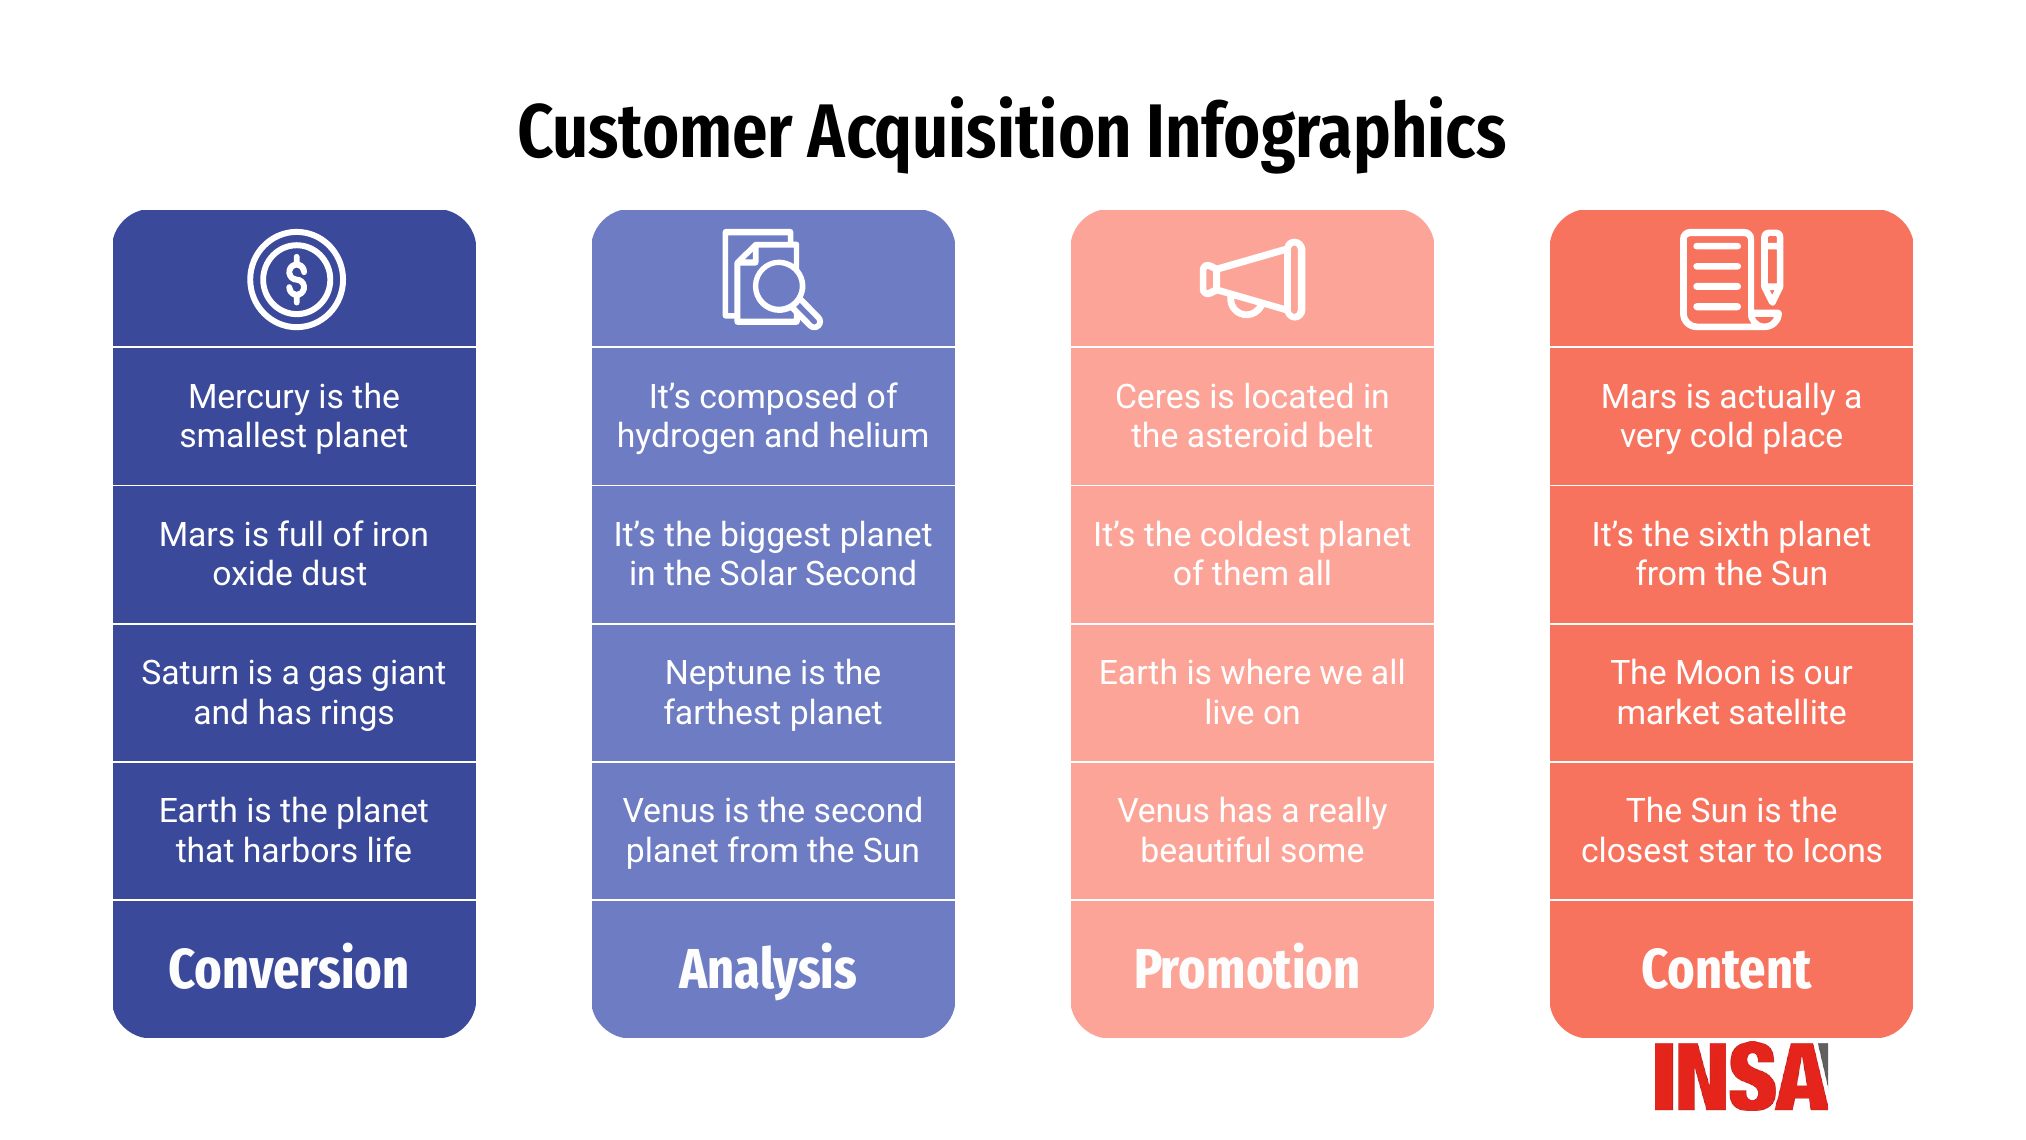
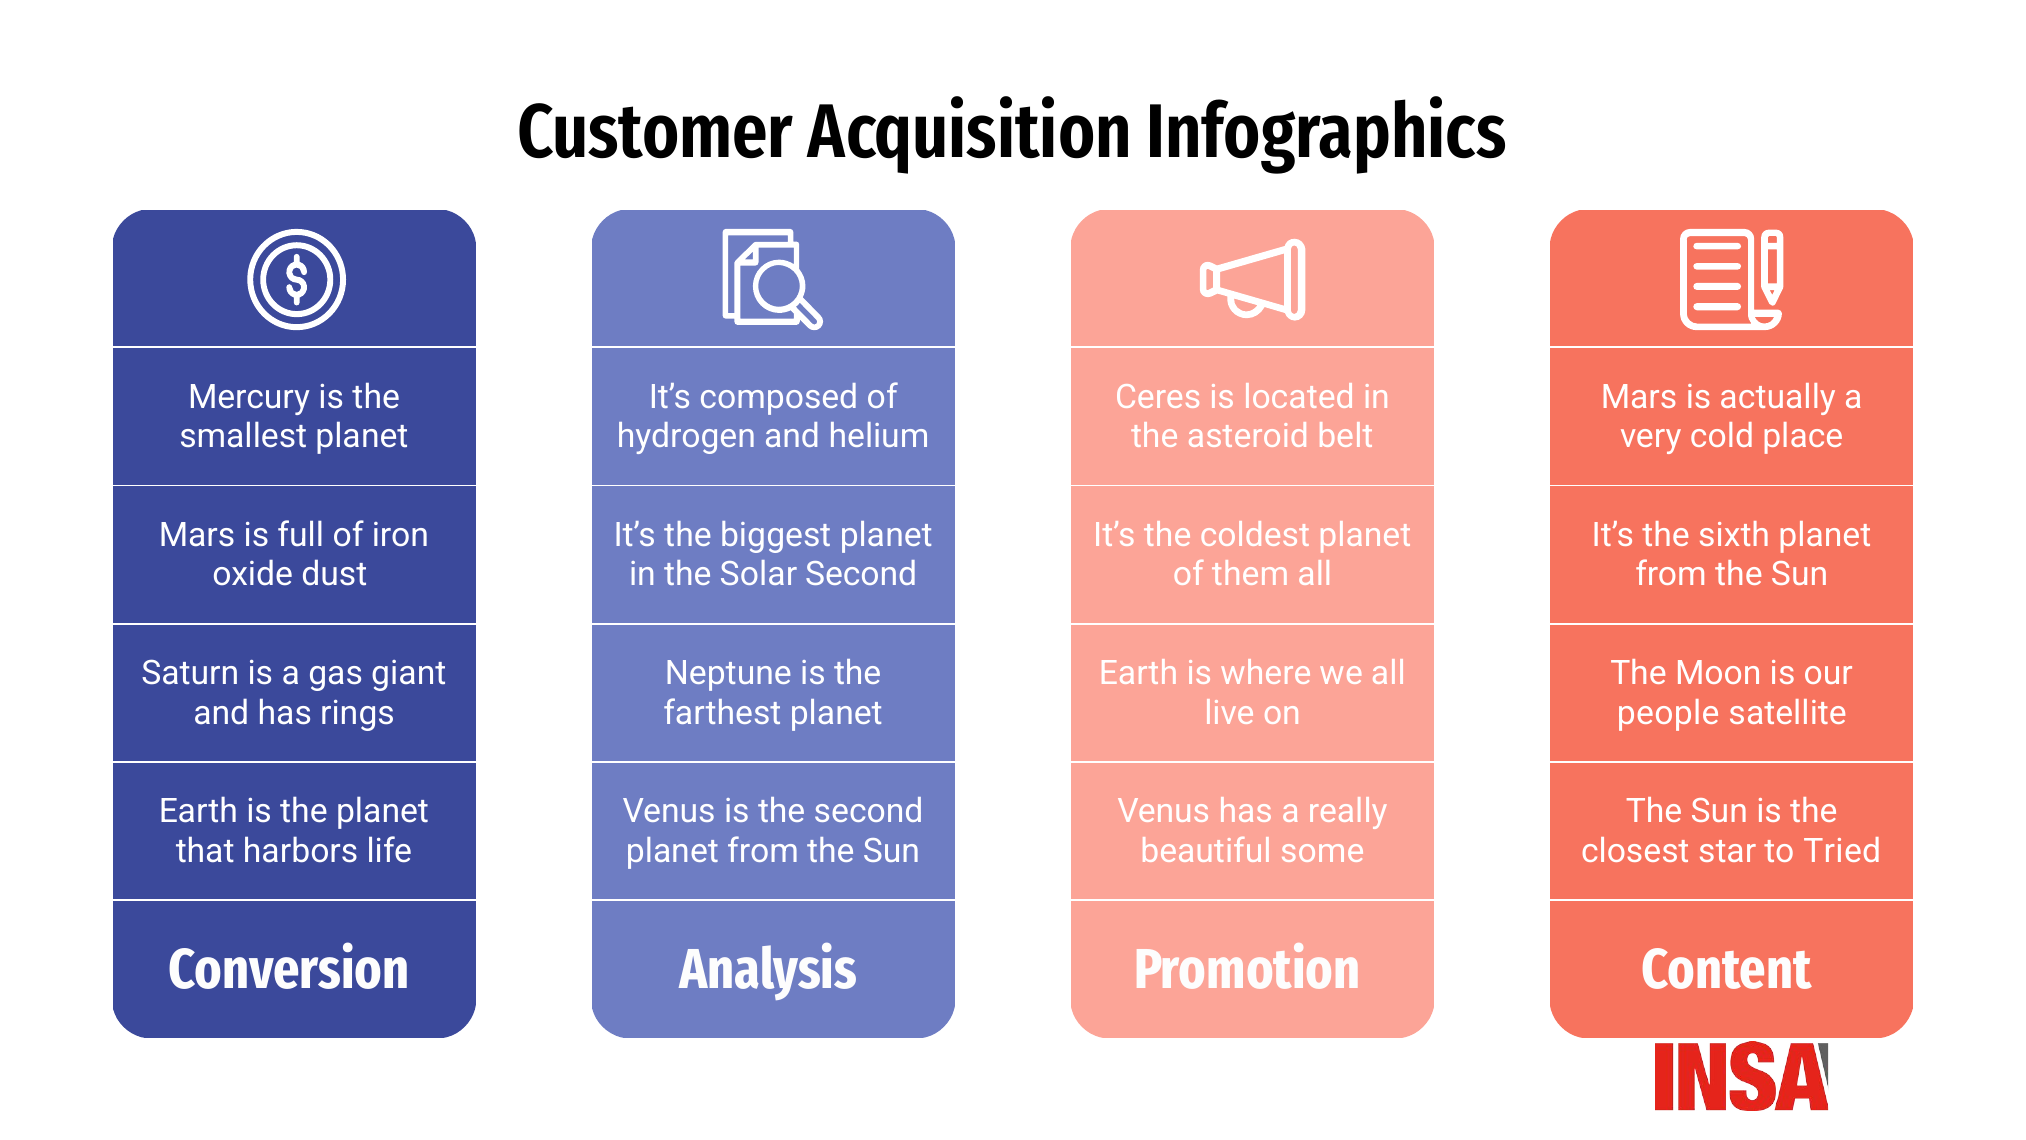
market: market -> people (1668, 713)
Icons: Icons -> Tried (1842, 851)
